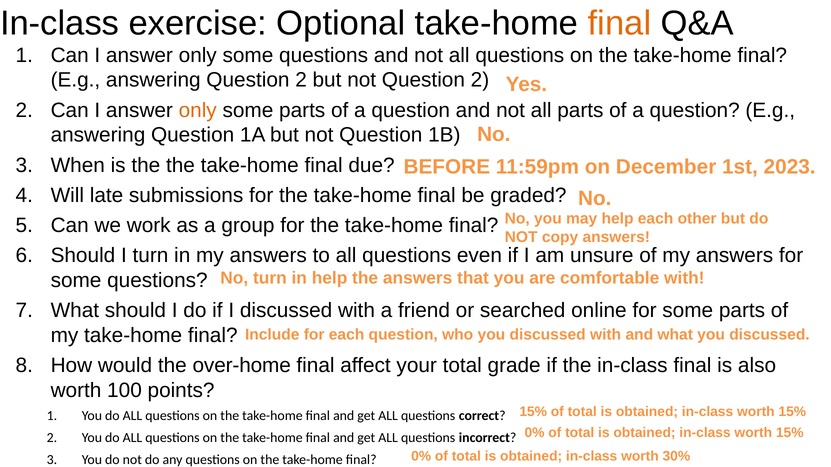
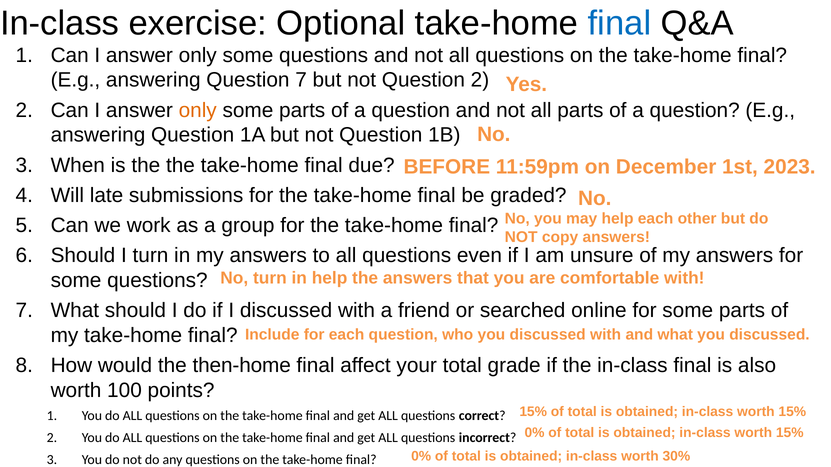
final colour: orange -> blue (620, 23)
answering Question 2: 2 -> 7 (301, 80)
over-home: over-home -> then-home (242, 366)
